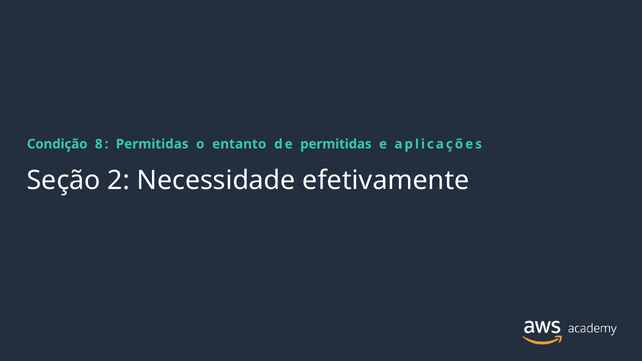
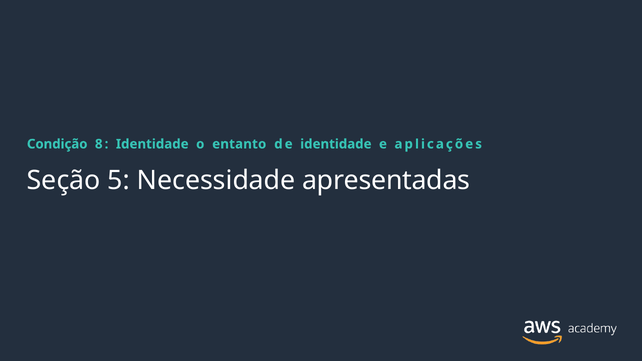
8 Permitidas: Permitidas -> Identidade (152, 144)
de permitidas: permitidas -> identidade (336, 144)
2: 2 -> 5 (119, 180)
efetivamente: efetivamente -> apresentadas (386, 180)
